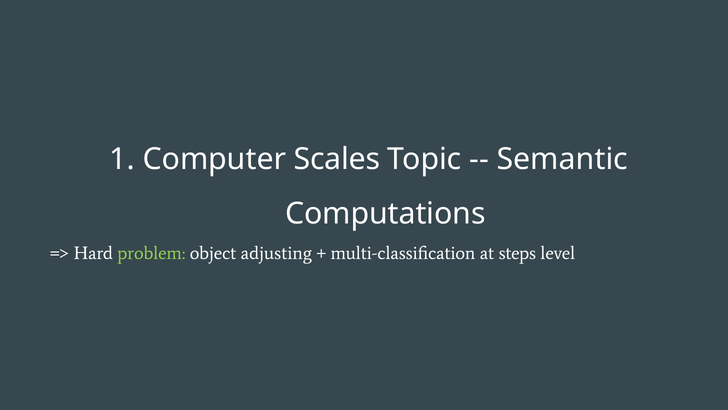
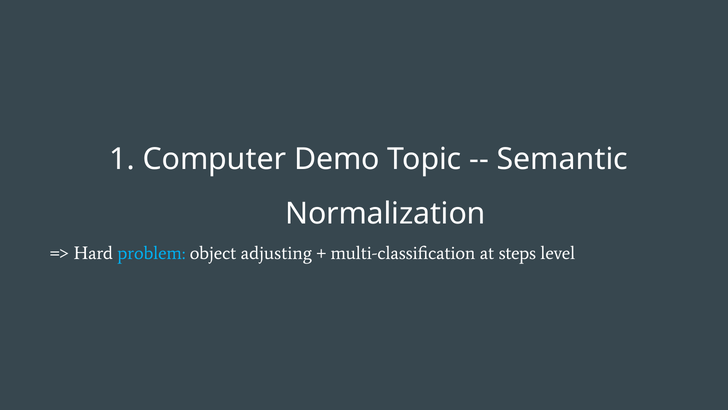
Scales: Scales -> Demo (337, 159)
Computations: Computations -> Normalization (385, 214)
problem colour: light green -> light blue (151, 253)
